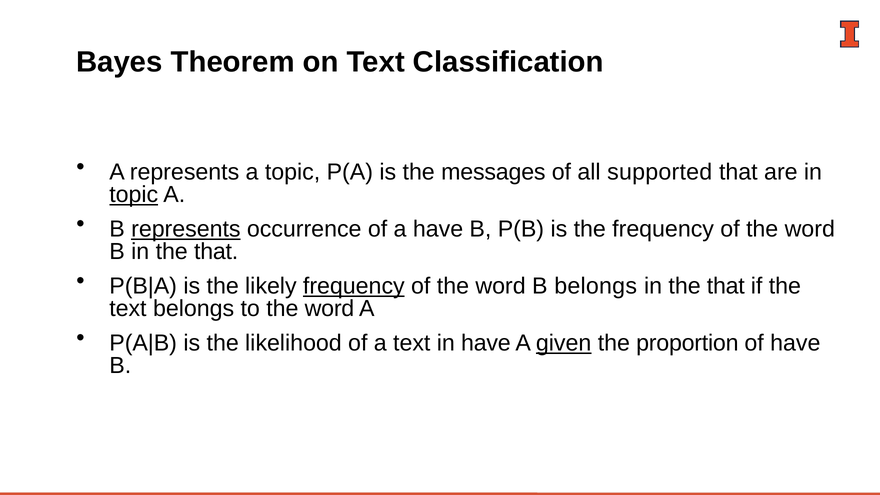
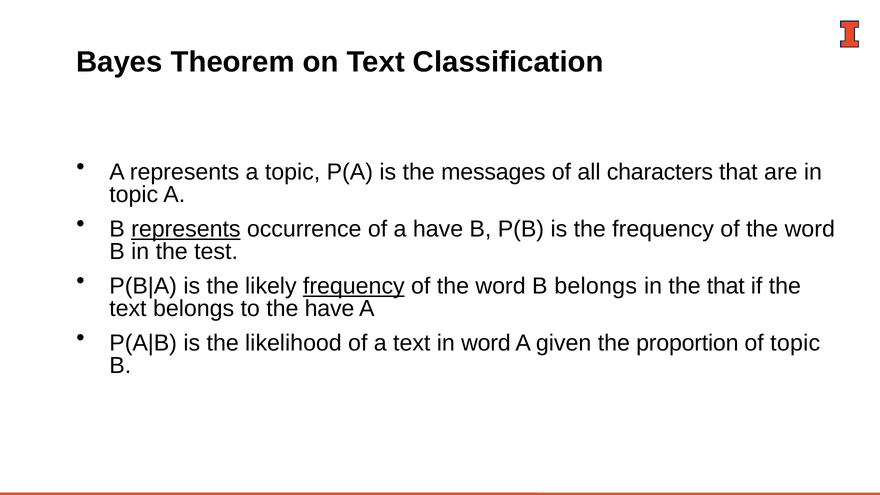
supported: supported -> characters (660, 172)
topic underline: present -> none (134, 195)
B in the that: that -> test (216, 252)
to the word: word -> have (329, 309)
in have: have -> word (486, 343)
given underline: present -> none (564, 343)
of have: have -> topic (795, 343)
